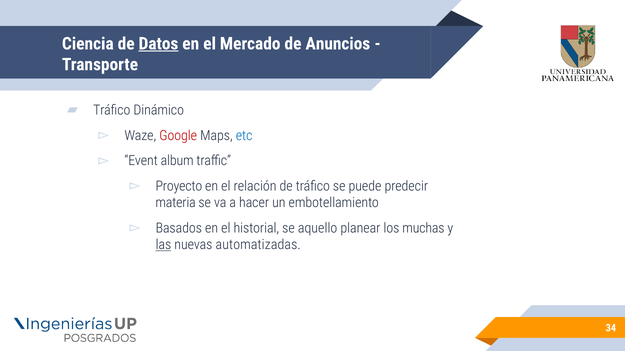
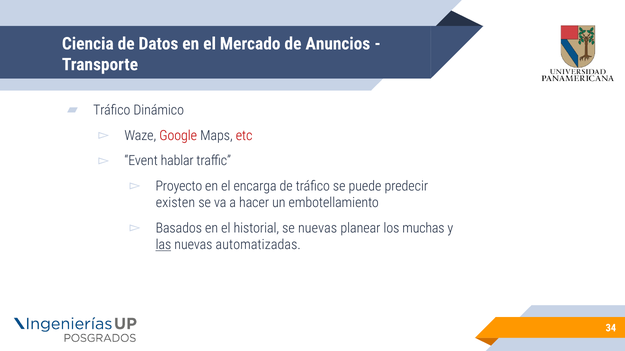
Datos underline: present -> none (158, 44)
etc colour: blue -> red (244, 136)
album: album -> hablar (177, 161)
relación: relación -> encarga (255, 187)
materia: materia -> existen (175, 203)
se aquello: aquello -> nuevas (318, 229)
